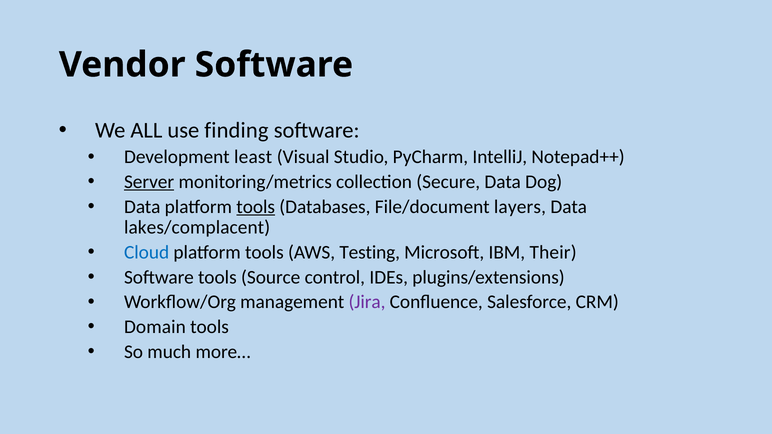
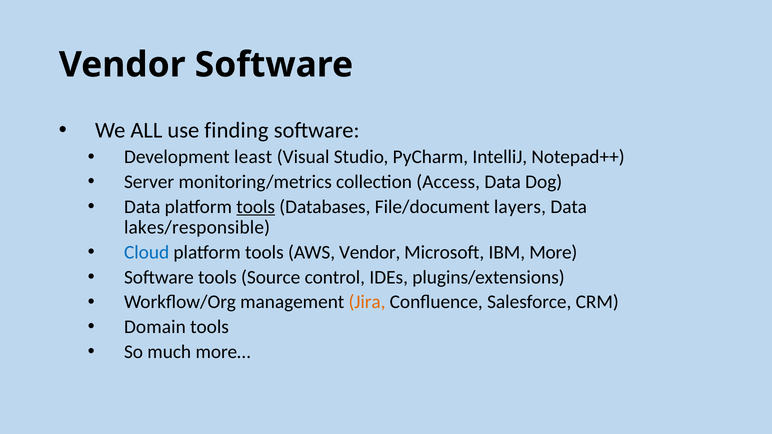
Server underline: present -> none (149, 182)
Secure: Secure -> Access (448, 182)
lakes/complacent: lakes/complacent -> lakes/responsible (197, 228)
AWS Testing: Testing -> Vendor (370, 252)
Their: Their -> More (553, 252)
Jira colour: purple -> orange (367, 302)
